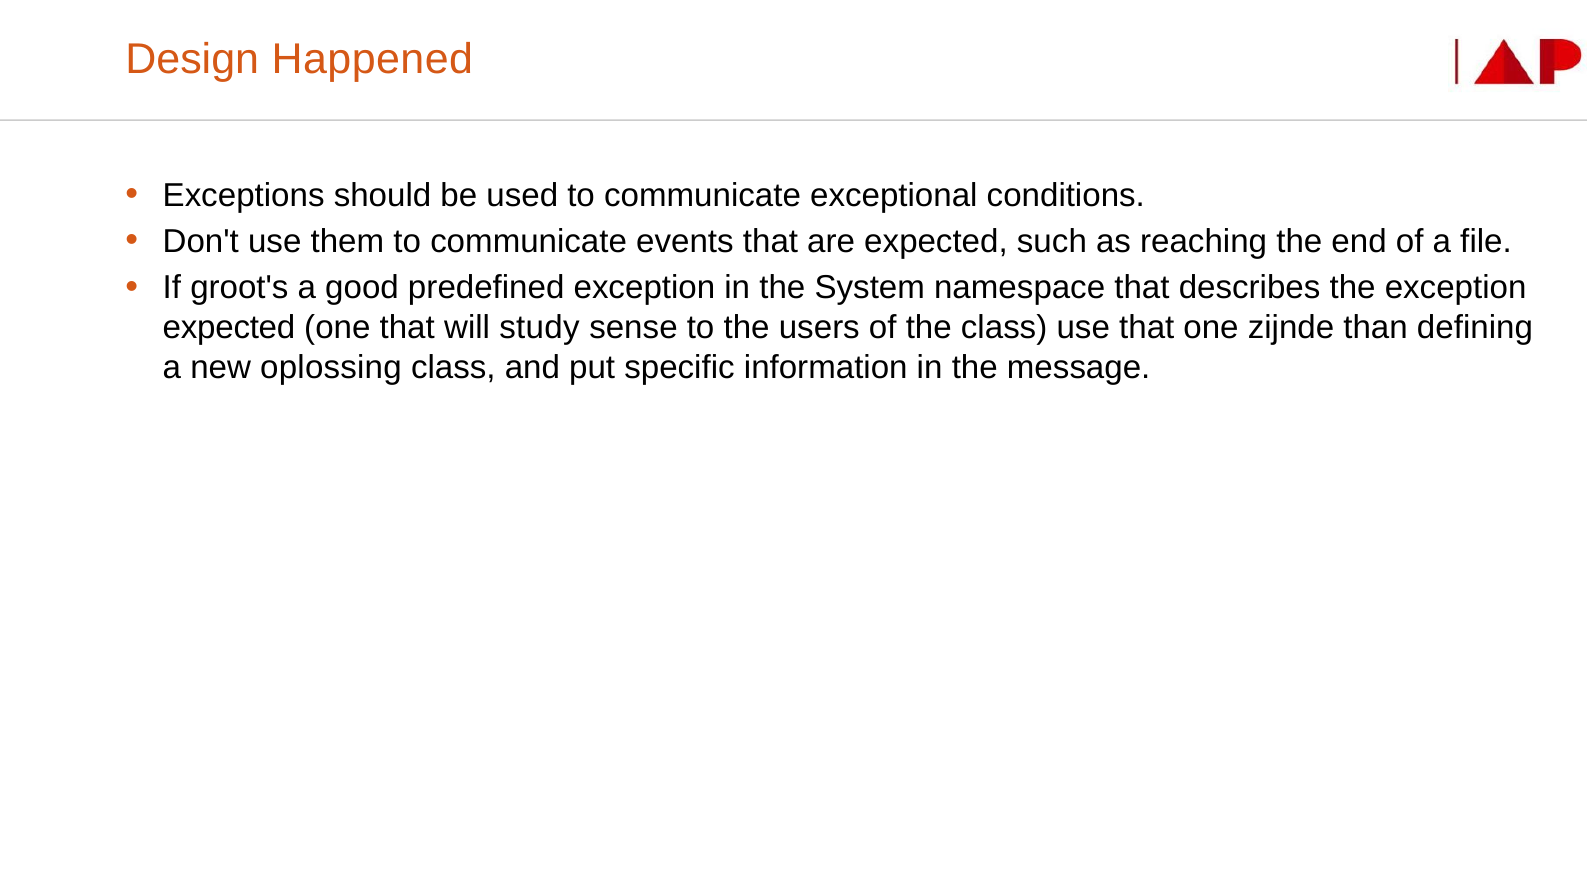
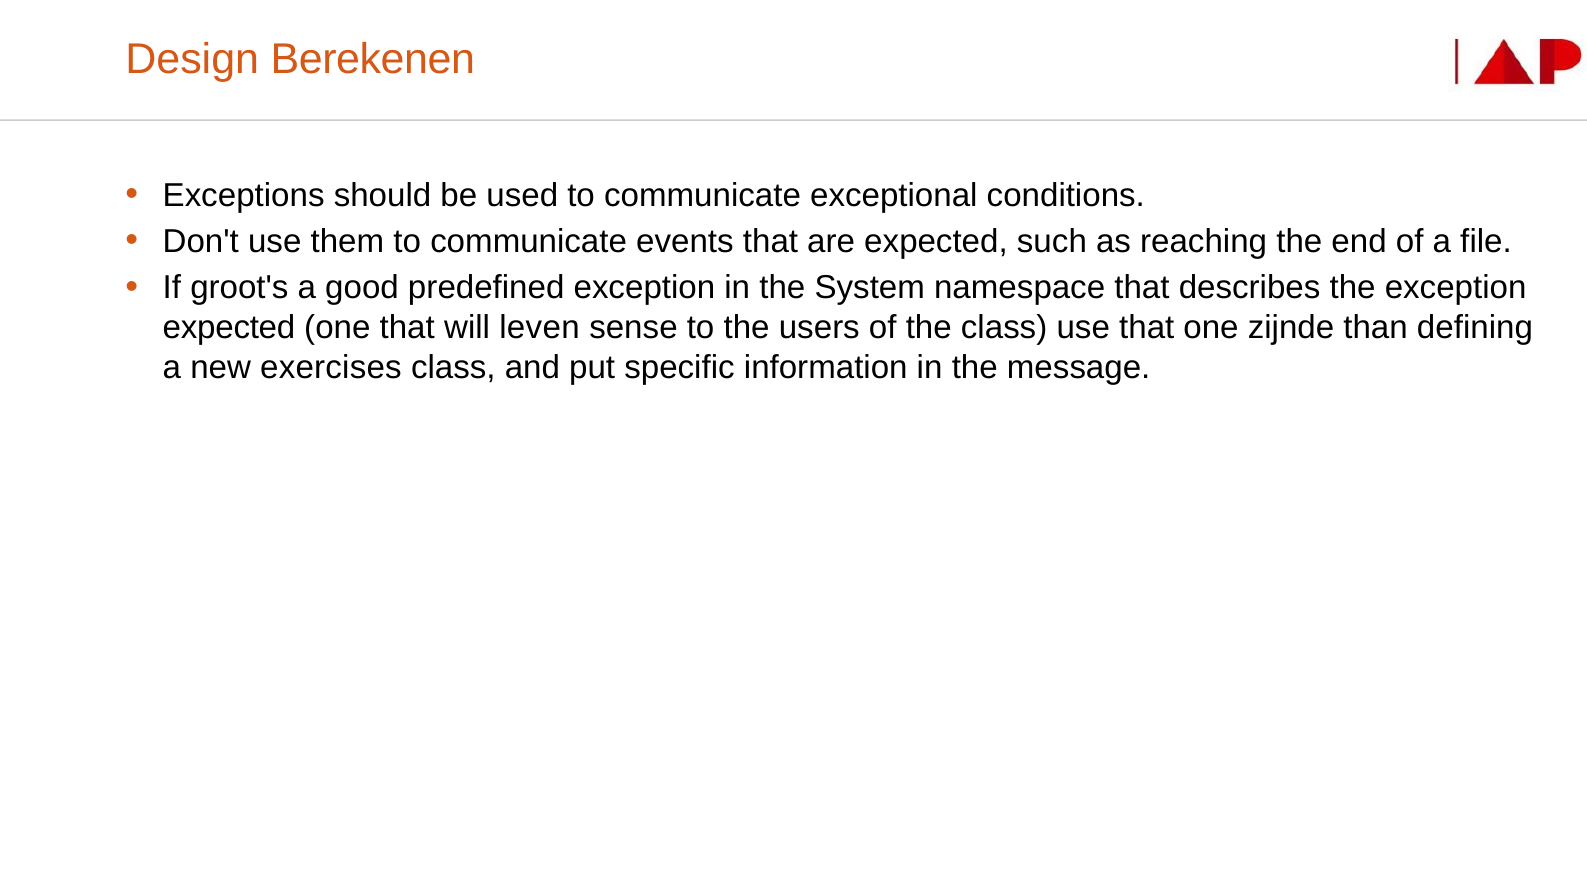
Happened: Happened -> Berekenen (373, 60)
study: study -> leven (540, 328)
oplossing: oplossing -> exercises (331, 367)
